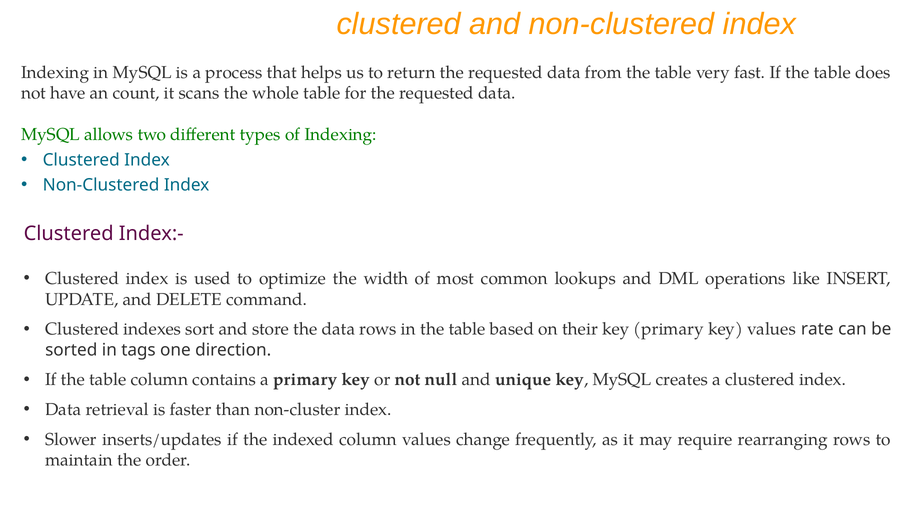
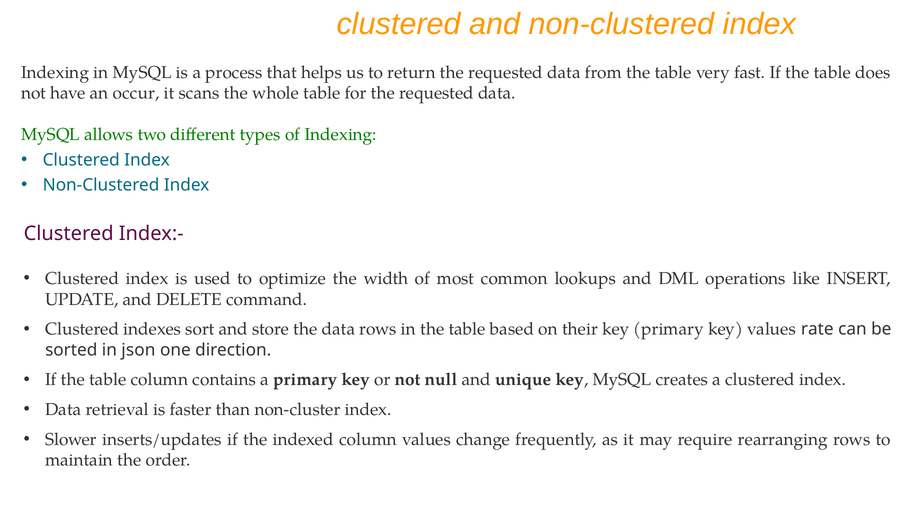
count: count -> occur (136, 93)
tags: tags -> json (138, 350)
